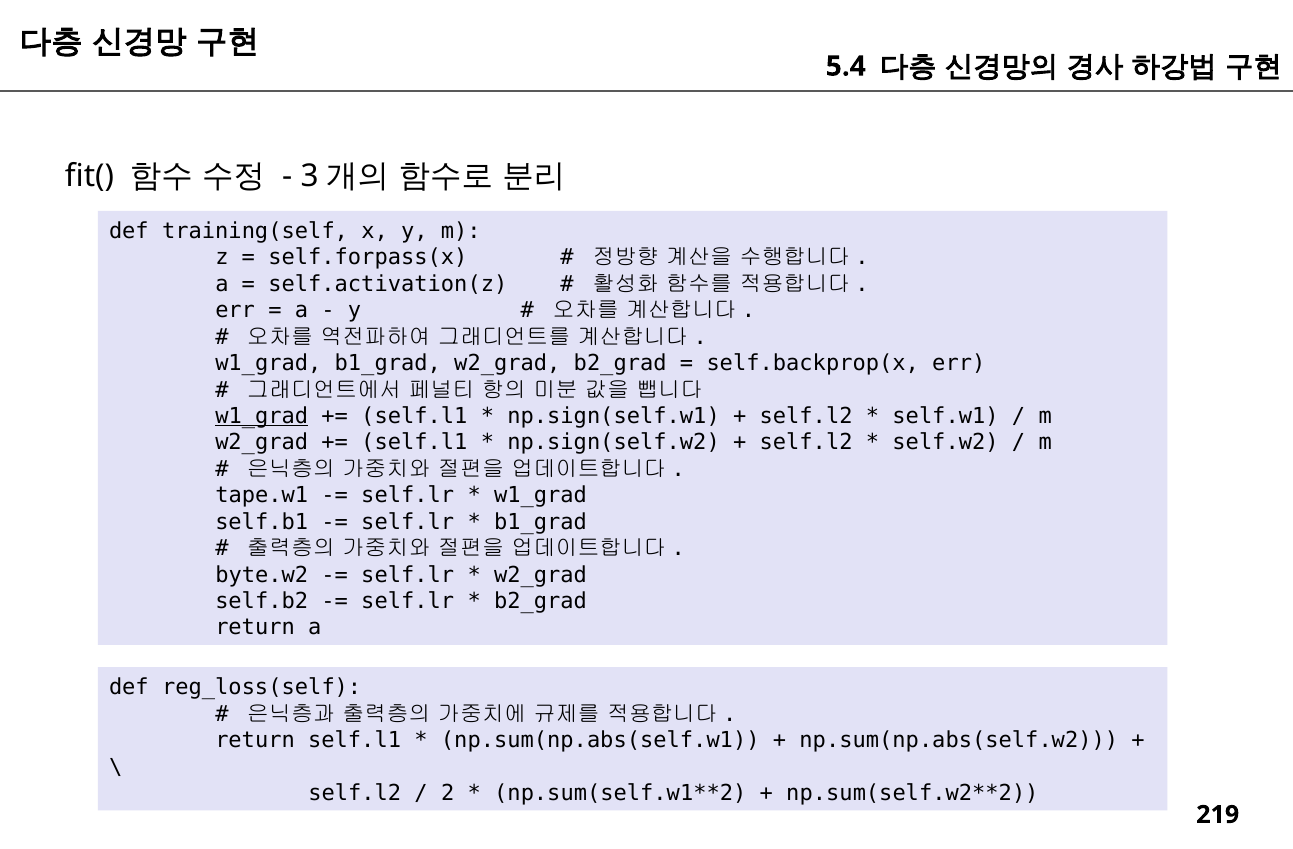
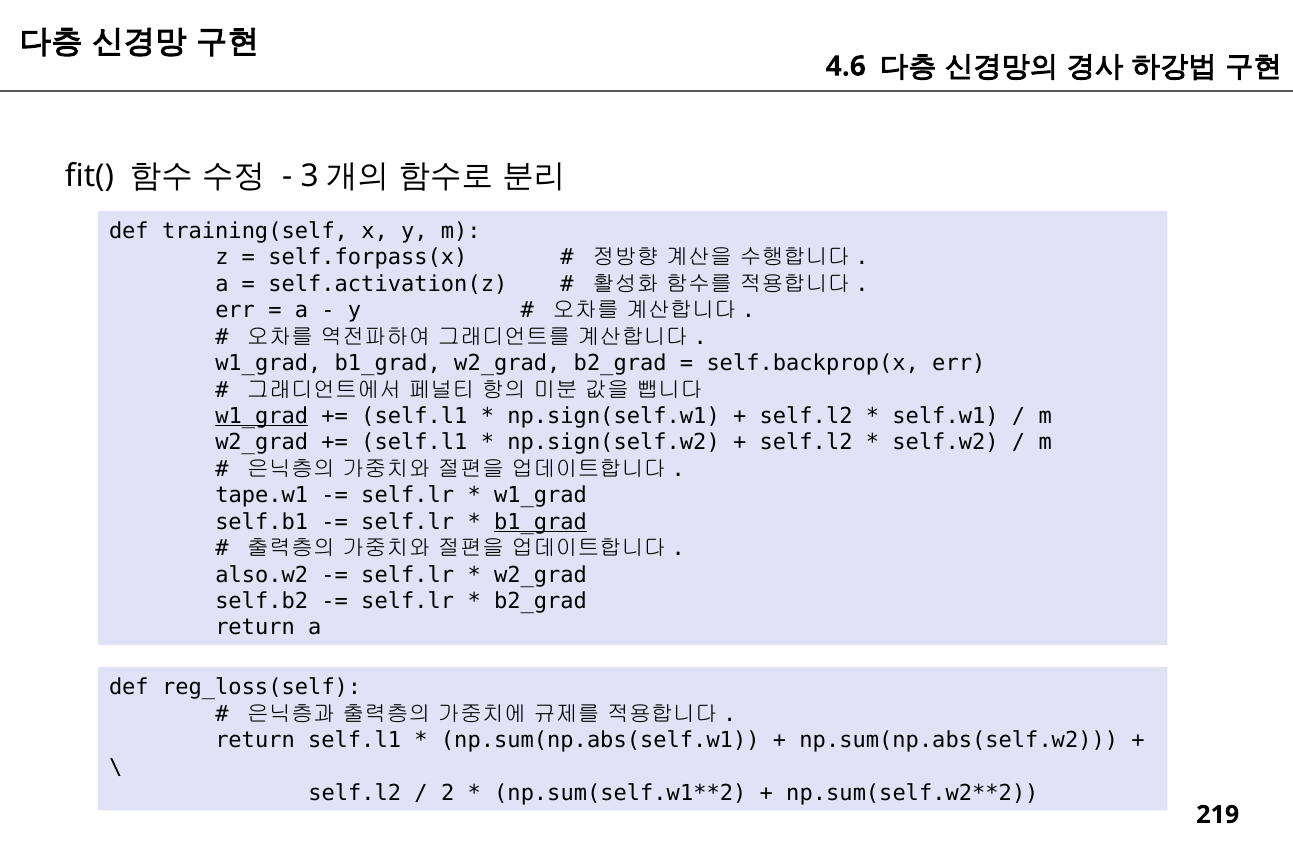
5.4: 5.4 -> 4.6 (846, 66)
b1_grad underline: none -> present (541, 522)
byte.w2: byte.w2 -> also.w2 (262, 575)
